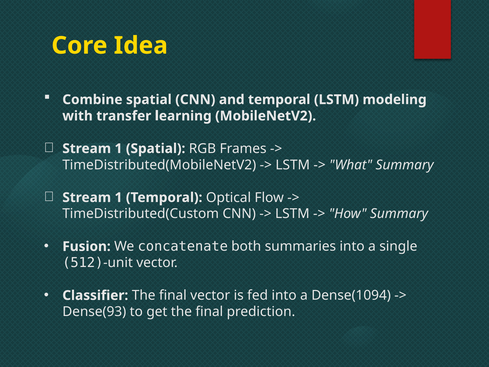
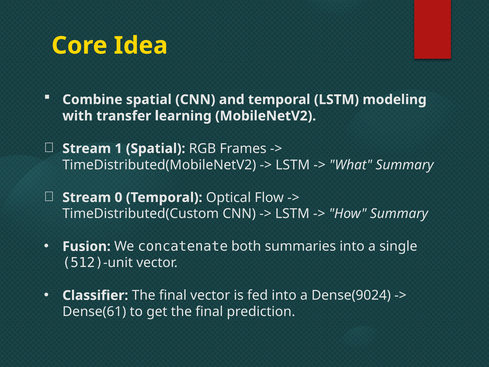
1: 1 -> 0 (118, 197)
Dense(1094: Dense(1094 -> Dense(9024 (351, 295)
Dense(93: Dense(93 -> Dense(61 (94, 312)
